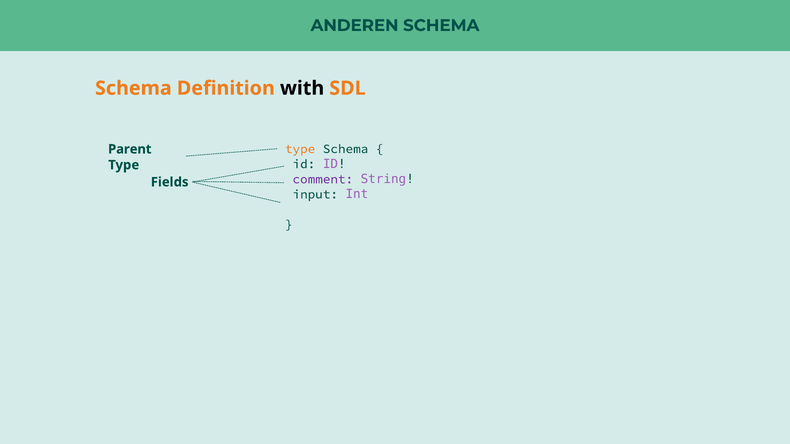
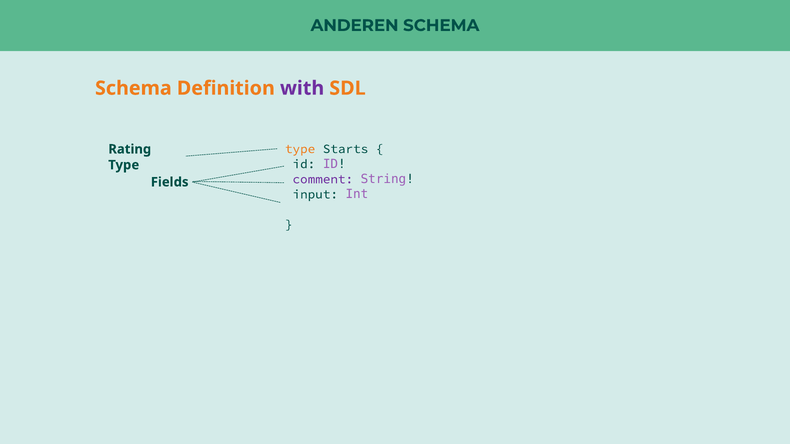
with colour: black -> purple (302, 88)
type Schema: Schema -> Starts (346, 149)
Parent: Parent -> Rating (130, 149)
